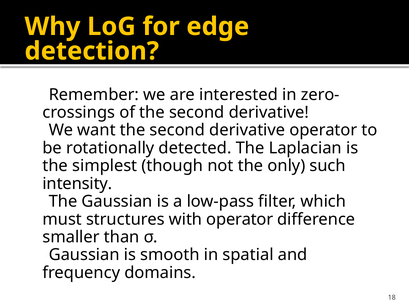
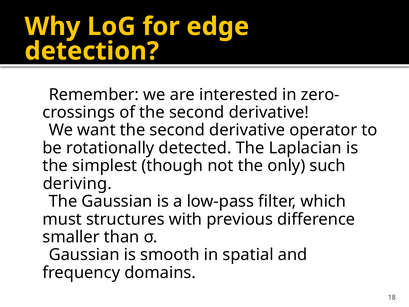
intensity: intensity -> deriving (77, 183)
with operator: operator -> previous (240, 219)
